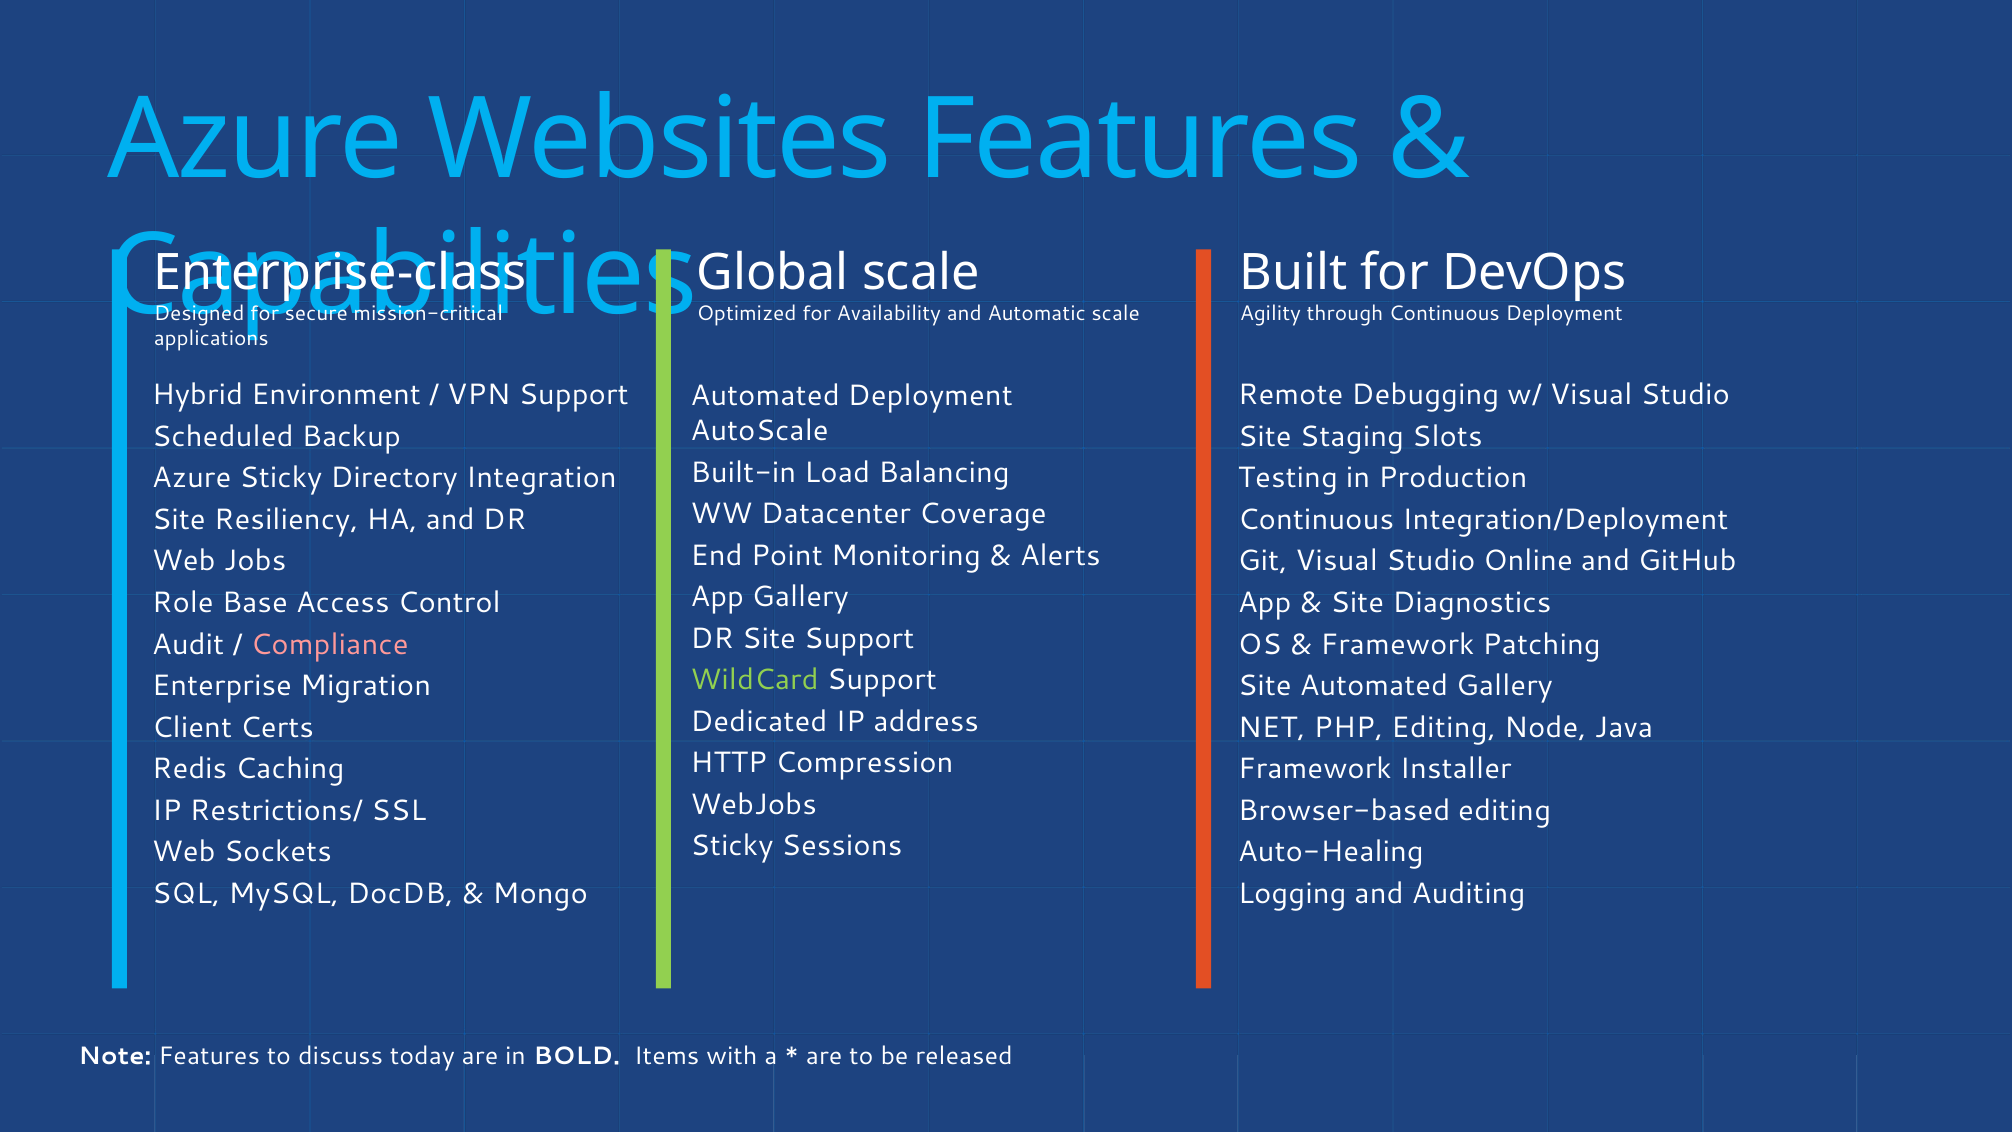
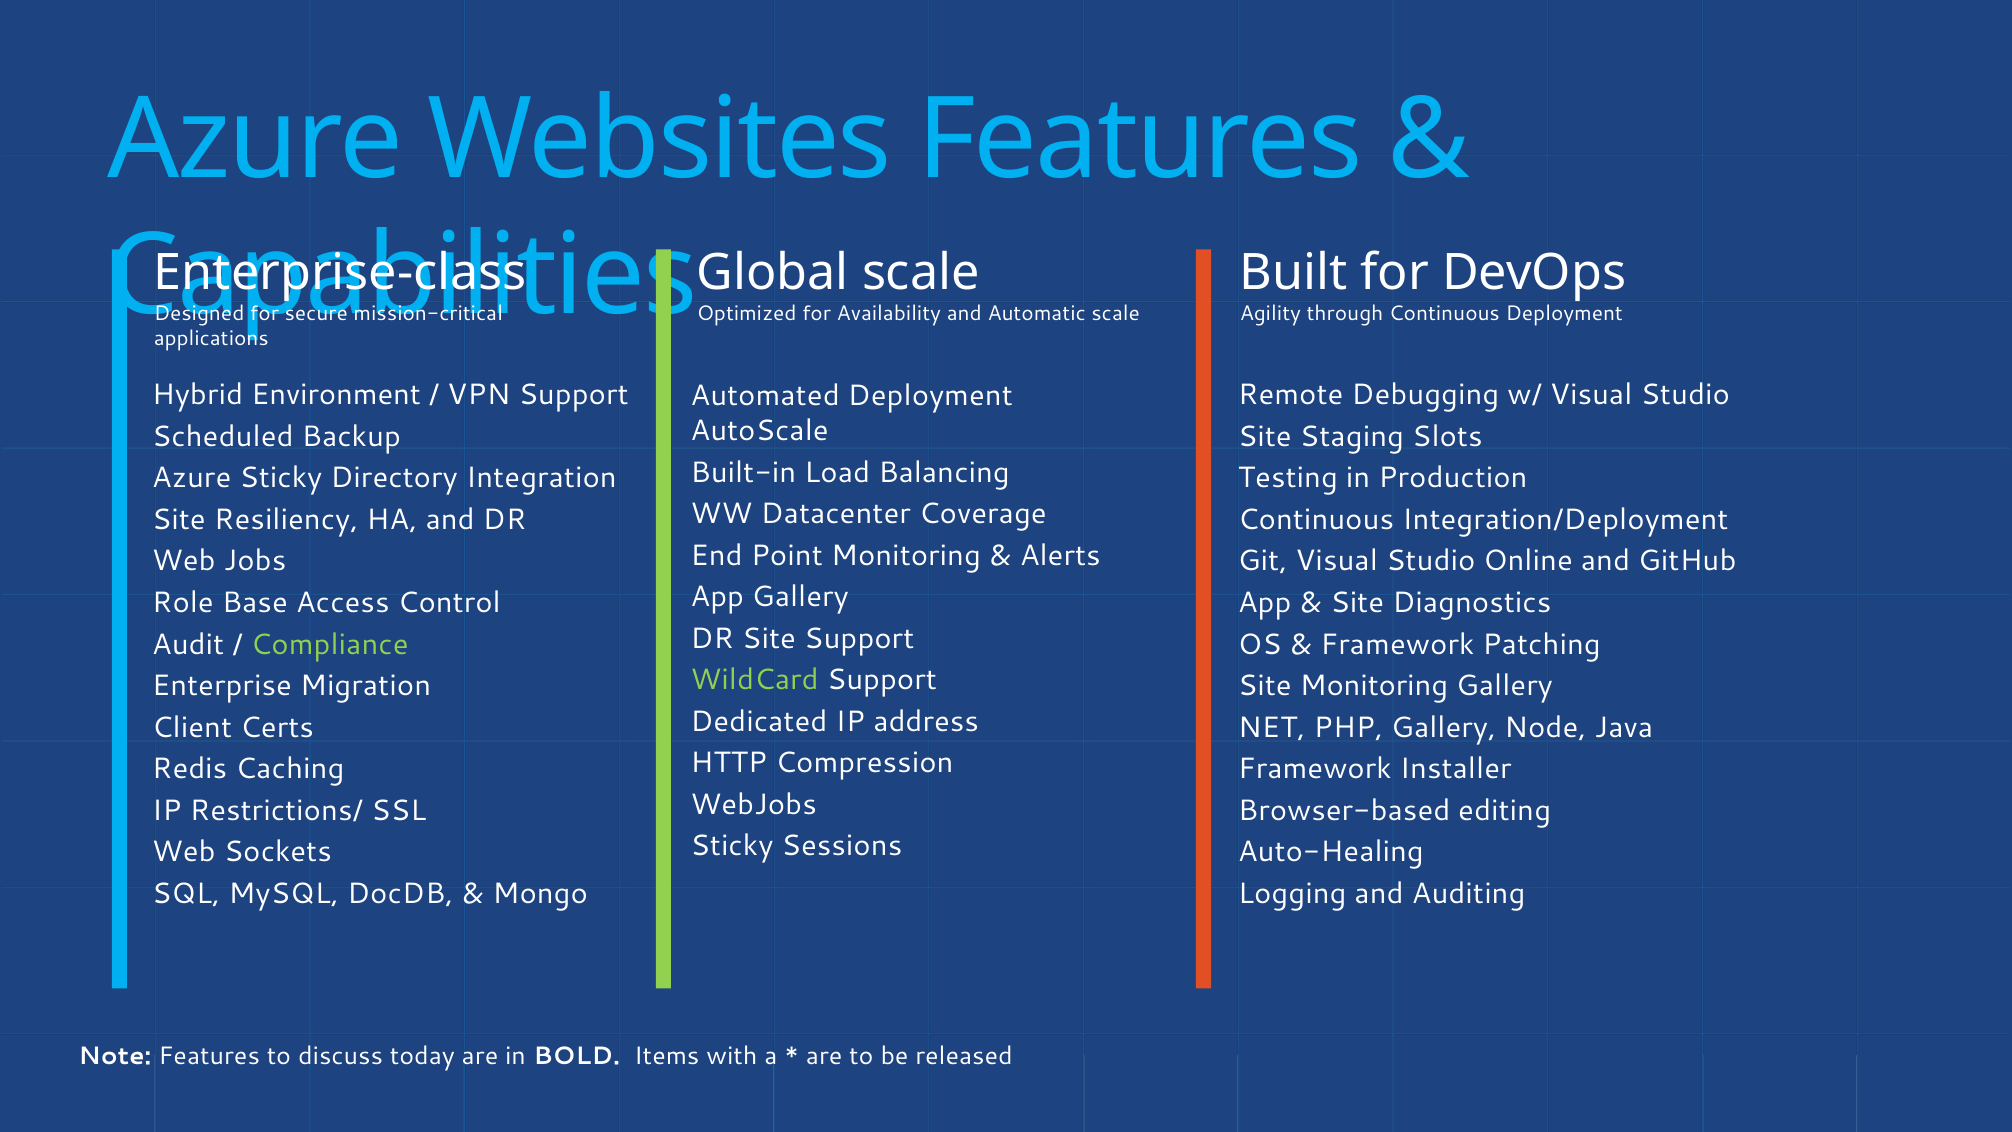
Compliance colour: pink -> light green (330, 644)
Site Automated: Automated -> Monitoring (1374, 686)
PHP Editing: Editing -> Gallery (1444, 727)
